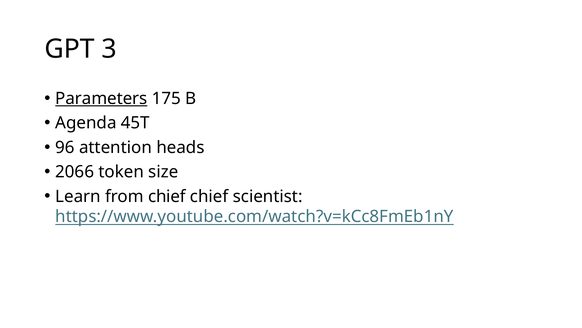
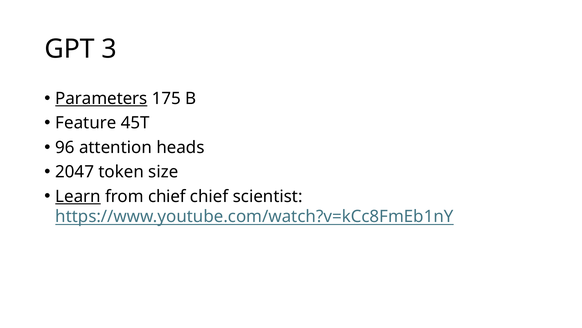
Agenda: Agenda -> Feature (86, 123)
2066: 2066 -> 2047 (75, 172)
Learn underline: none -> present (78, 196)
